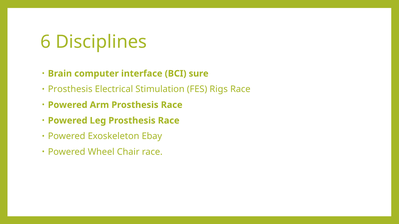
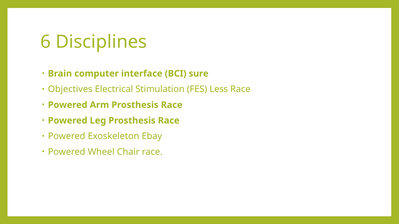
Prosthesis: Prosthesis -> Objectives (70, 89)
Rigs: Rigs -> Less (219, 89)
